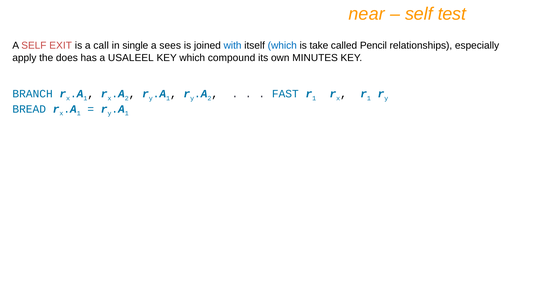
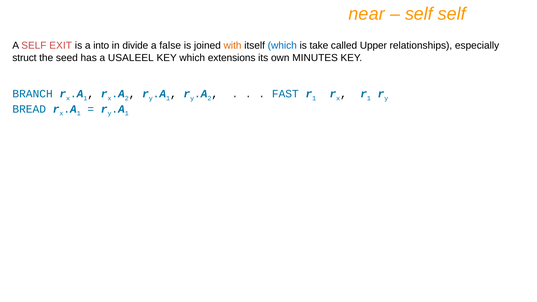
self test: test -> self (452, 14)
call: call -> into (101, 46)
single: single -> divide (135, 46)
sees: sees -> false (170, 46)
with colour: blue -> orange (233, 46)
Pencil: Pencil -> Upper (373, 46)
apply: apply -> struct (24, 58)
does: does -> seed (67, 58)
compound: compound -> extensions (232, 58)
